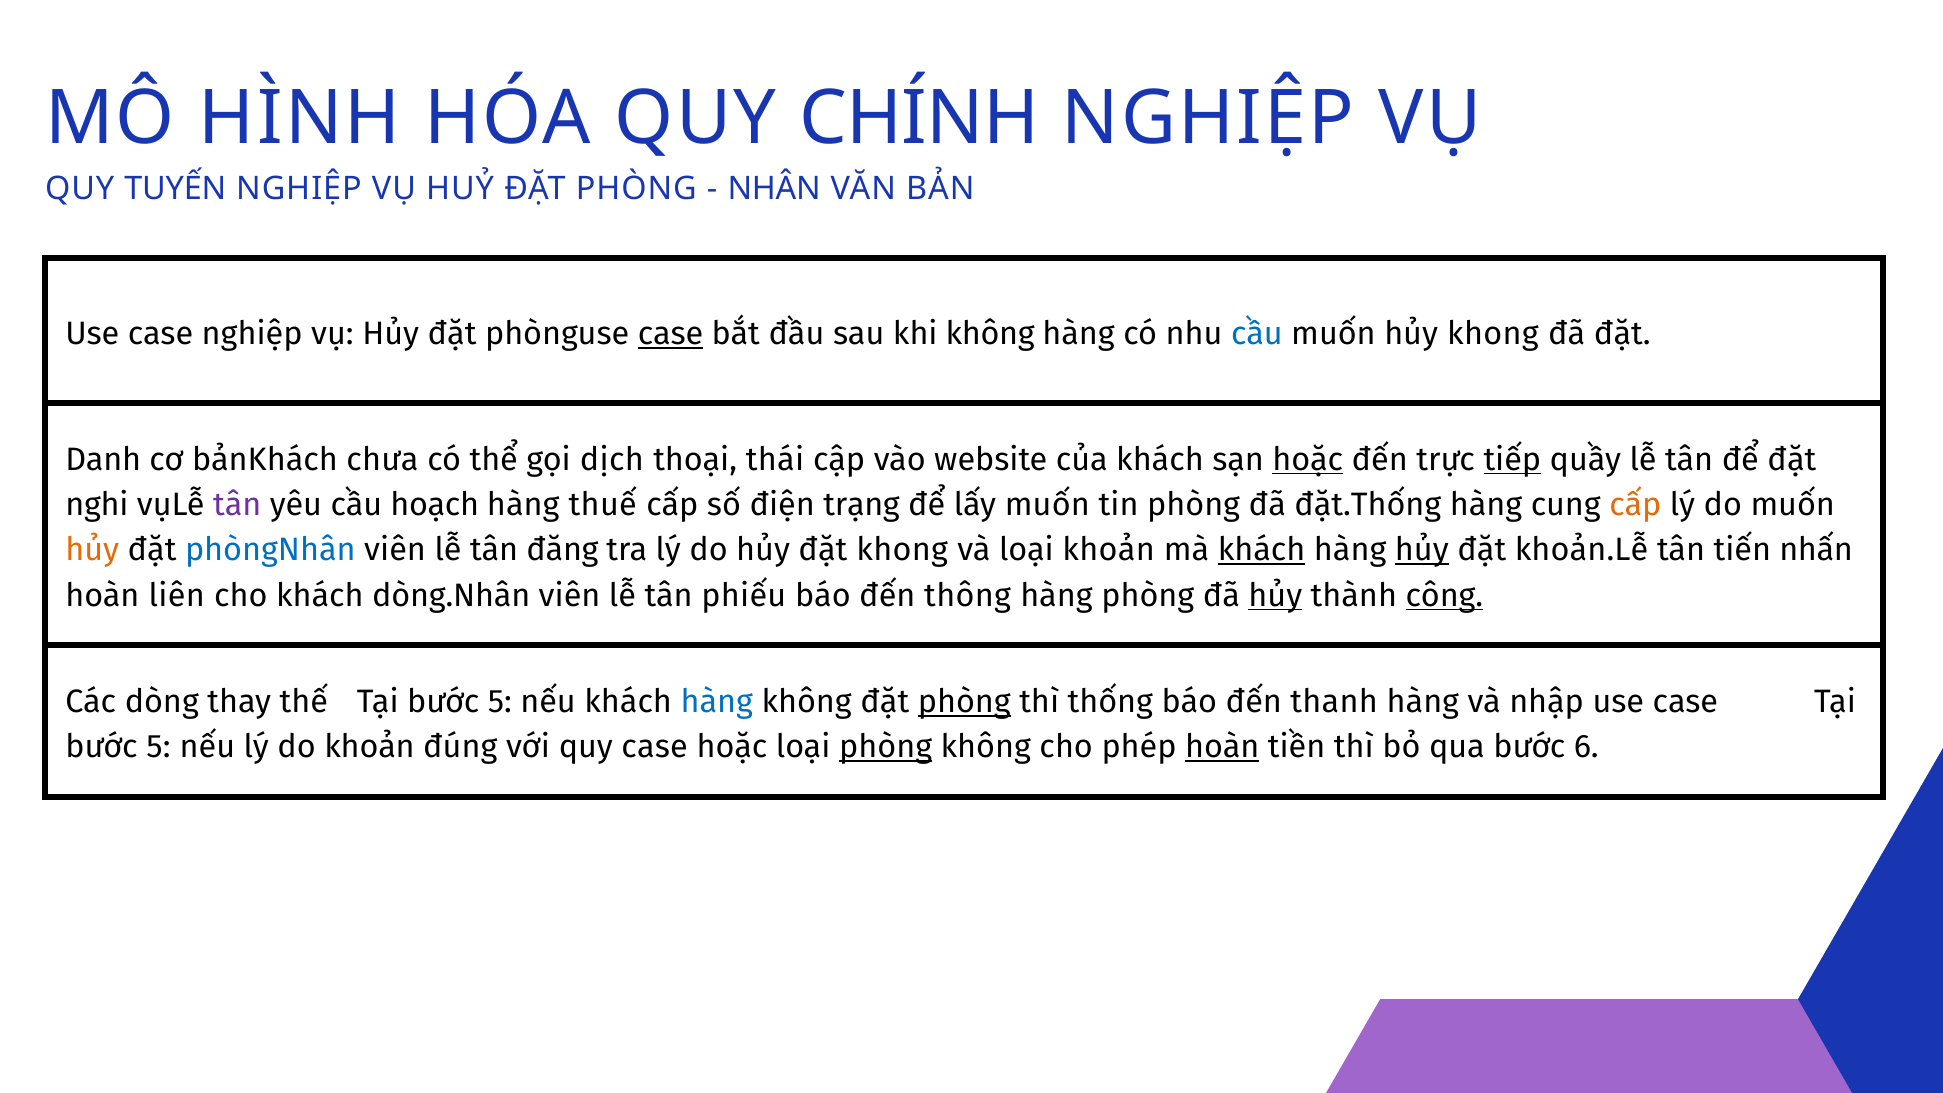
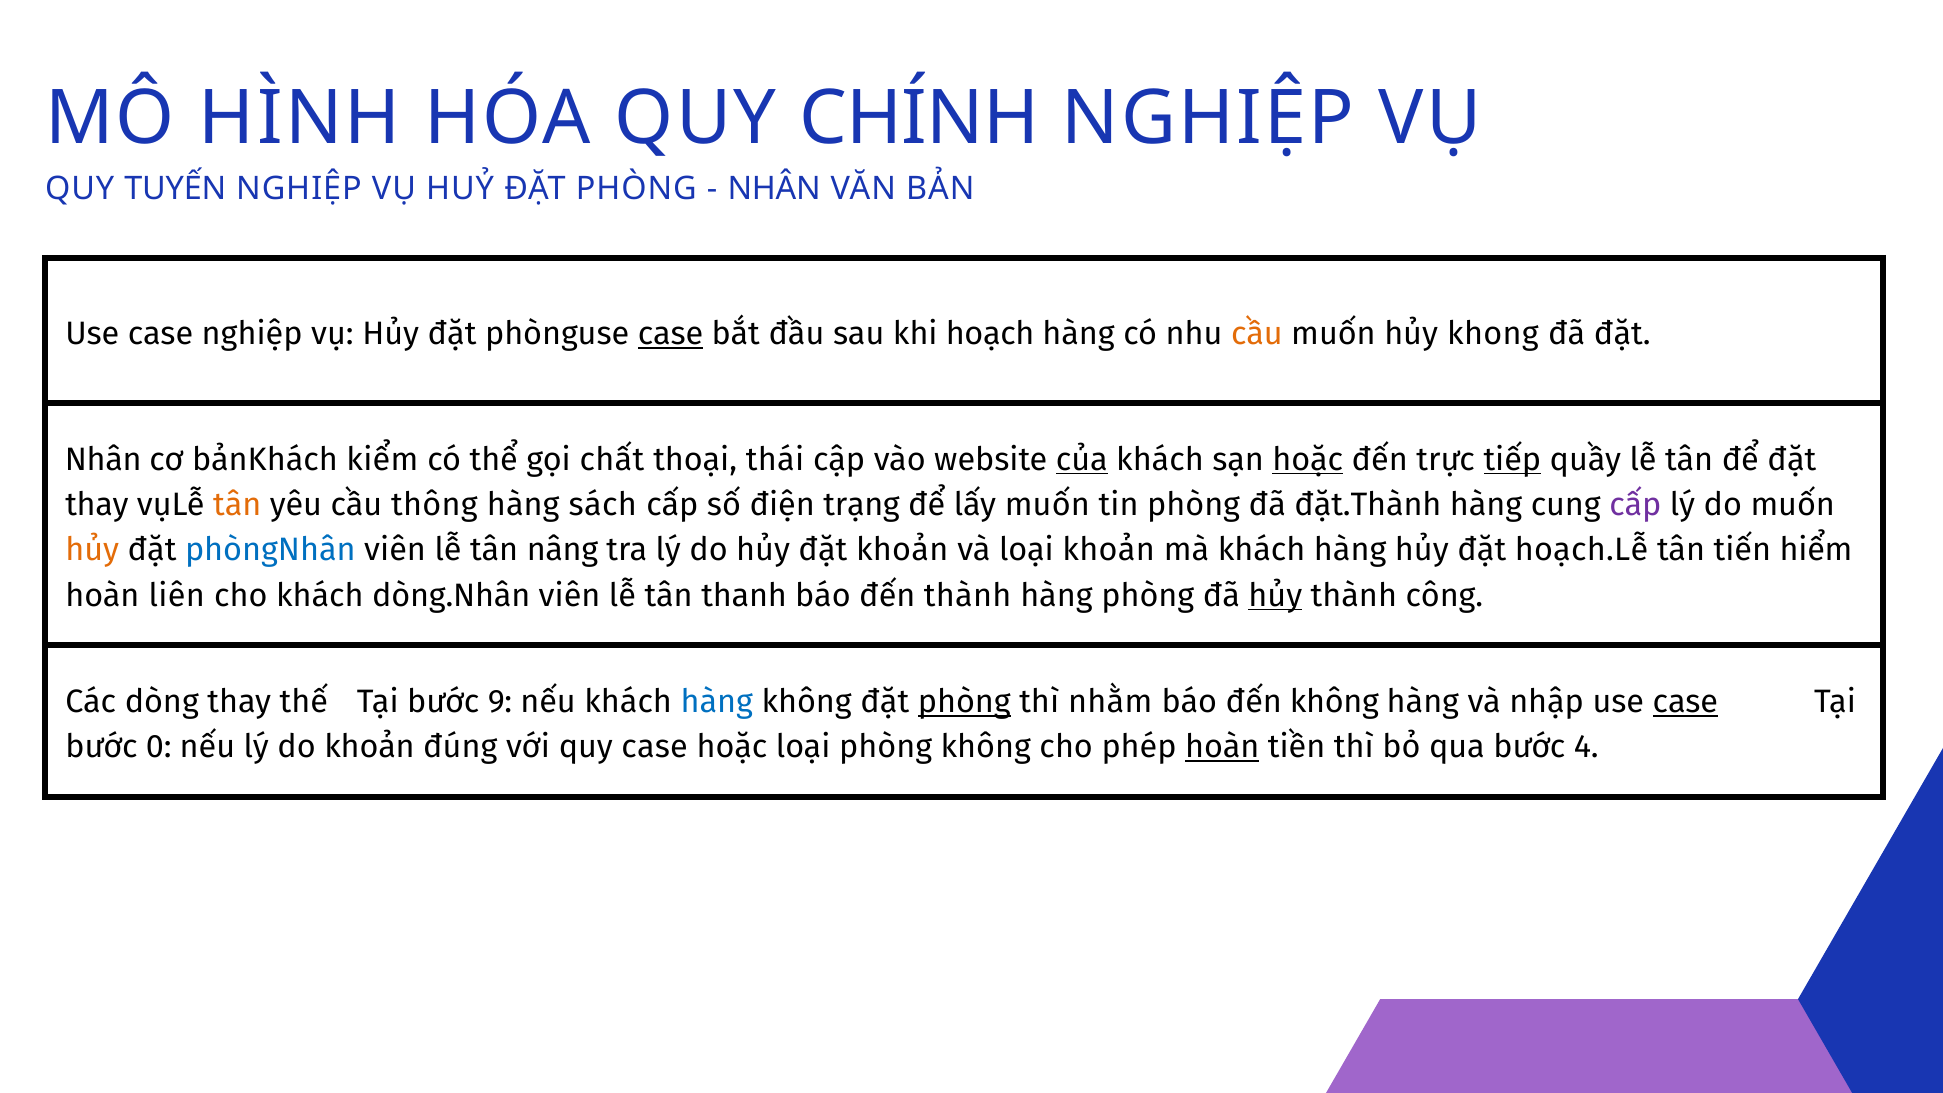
khi không: không -> hoạch (990, 334)
cầu colour: blue -> orange (1257, 334)
Danh: Danh -> Nhân (103, 460)
chưa: chưa -> kiểm (382, 460)
dịch: dịch -> chất (612, 460)
của underline: none -> present (1082, 460)
nghi: nghi -> thay (97, 505)
tân colour: purple -> orange (237, 505)
hoạch: hoạch -> thông (434, 505)
thuế: thuế -> sách (603, 505)
đặt.Thống: đặt.Thống -> đặt.Thành (1368, 505)
cấp colour: orange -> purple (1635, 505)
đăng: đăng -> nâng (563, 550)
đặt khong: khong -> khoản (902, 550)
khách underline: present -> none (1262, 550)
hủy underline: present -> none (1422, 550)
khoản.Lễ: khoản.Lễ -> hoạch.Lễ (1582, 550)
nhấn: nhấn -> hiểm (1816, 550)
phiếu: phiếu -> thanh (744, 596)
đến thông: thông -> thành (968, 596)
công underline: present -> none (1444, 596)
thế Tại bước 5: 5 -> 9 (500, 702)
thống: thống -> nhằm (1110, 702)
đến thanh: thanh -> không (1334, 702)
case underline: none -> present (1685, 702)
5: 5 -> 0 (159, 747)
phòng underline: present -> none (886, 747)
6: 6 -> 4 (1586, 747)
